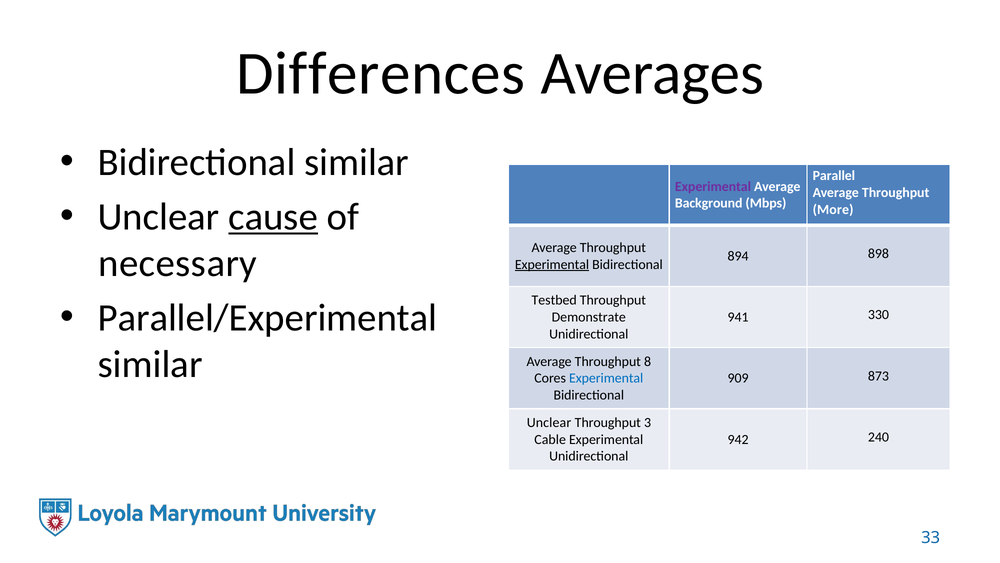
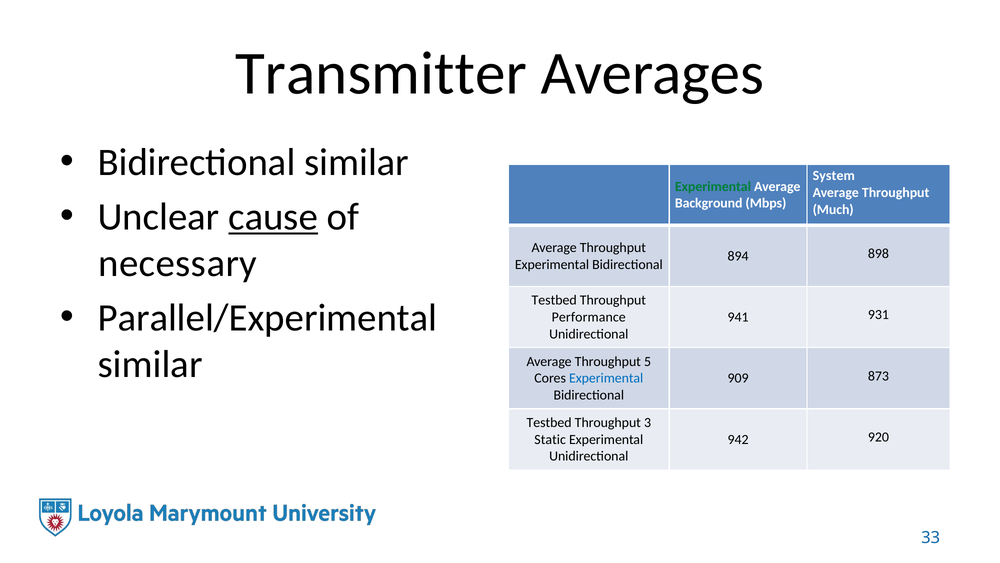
Differences: Differences -> Transmitter (381, 74)
Parallel: Parallel -> System (834, 176)
Experimental colour: purple -> green (713, 186)
More: More -> Much (833, 209)
Experimental underline: present -> none (552, 264)
Demonstrate: Demonstrate -> Performance (589, 317)
330: 330 -> 931 (878, 315)
8: 8 -> 5 (648, 361)
Unclear: Unclear -> Testbed (549, 422)
Cable: Cable -> Static (550, 439)
240: 240 -> 920 (878, 437)
